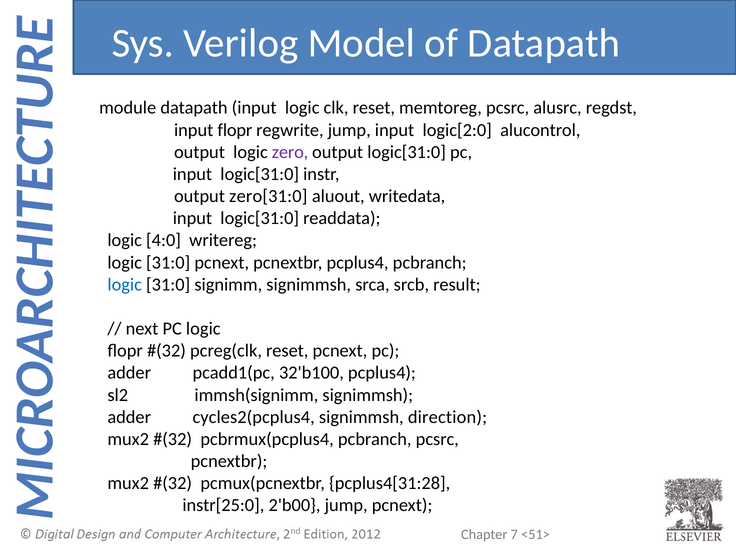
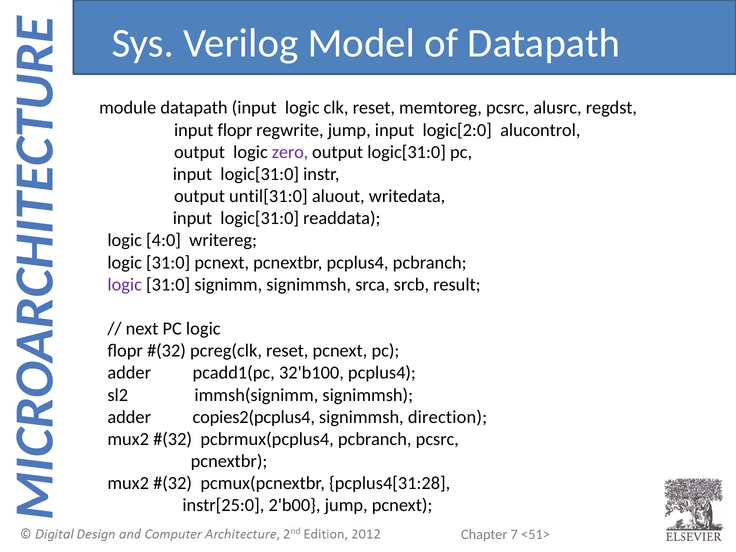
zero[31:0: zero[31:0 -> until[31:0 (268, 196)
logic colour: blue -> purple (125, 285)
cycles2(pcplus4: cycles2(pcplus4 -> copies2(pcplus4 (254, 417)
